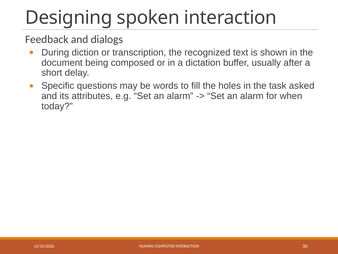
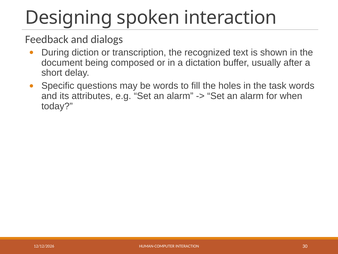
task asked: asked -> words (302, 86)
